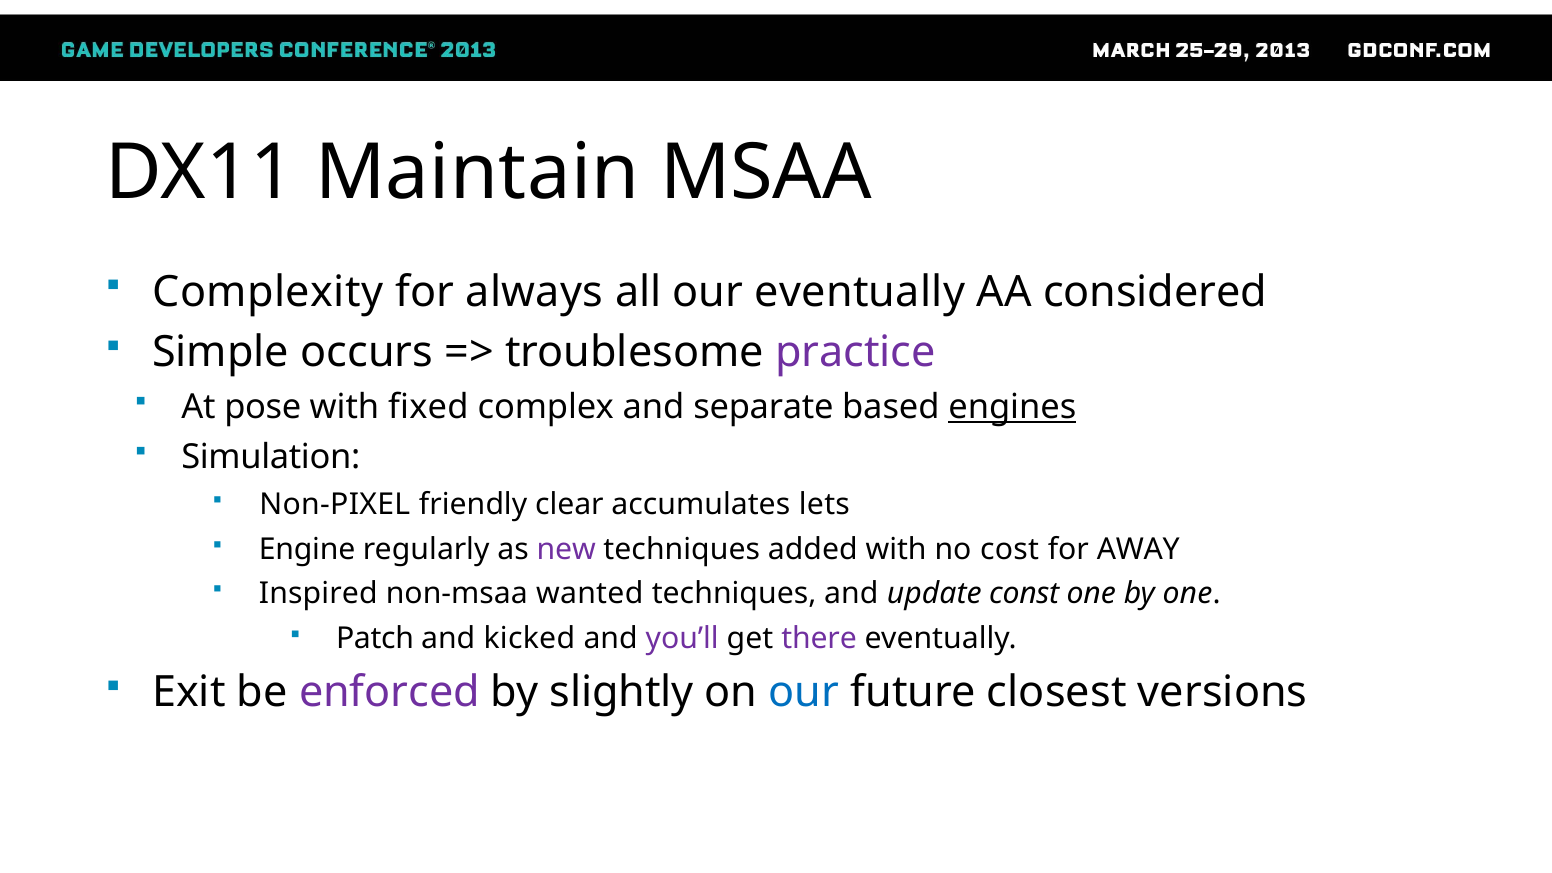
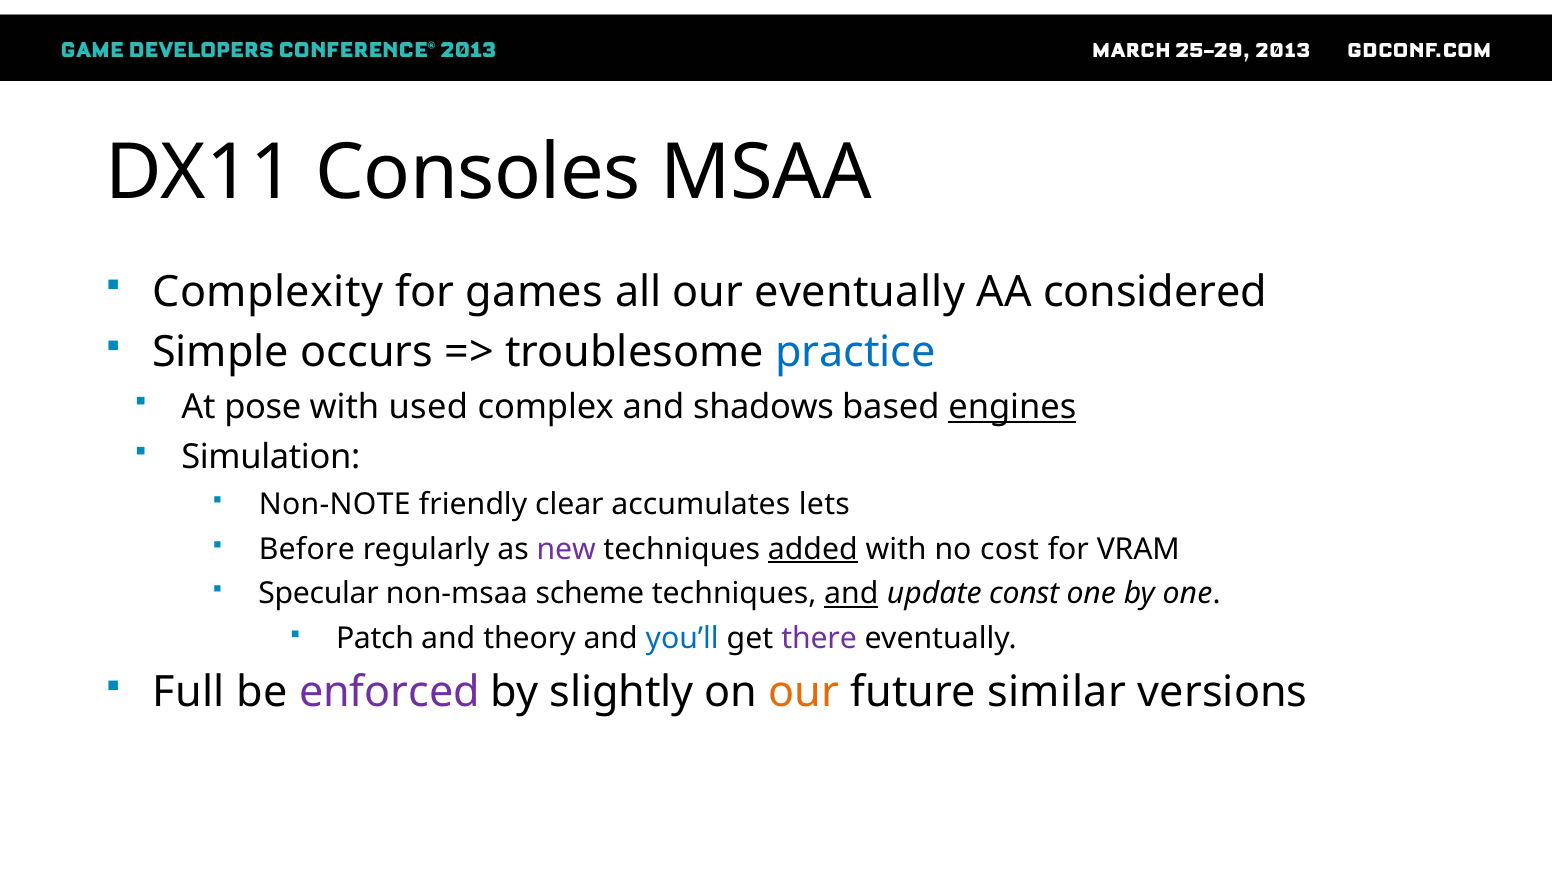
Maintain: Maintain -> Consoles (478, 173)
always: always -> games (534, 292)
practice colour: purple -> blue (855, 352)
fixed: fixed -> used (428, 407)
separate: separate -> shadows (763, 407)
Non-PIXEL: Non-PIXEL -> Non-NOTE (335, 504)
Engine: Engine -> Before (307, 549)
added underline: none -> present (813, 549)
AWAY: AWAY -> VRAM (1138, 549)
Inspired: Inspired -> Specular (319, 594)
wanted: wanted -> scheme (590, 594)
and underline: none -> present (851, 594)
kicked: kicked -> theory (530, 639)
you’ll colour: purple -> blue (682, 639)
Exit: Exit -> Full (189, 693)
our colour: blue -> orange (804, 693)
closest: closest -> similar (1057, 693)
